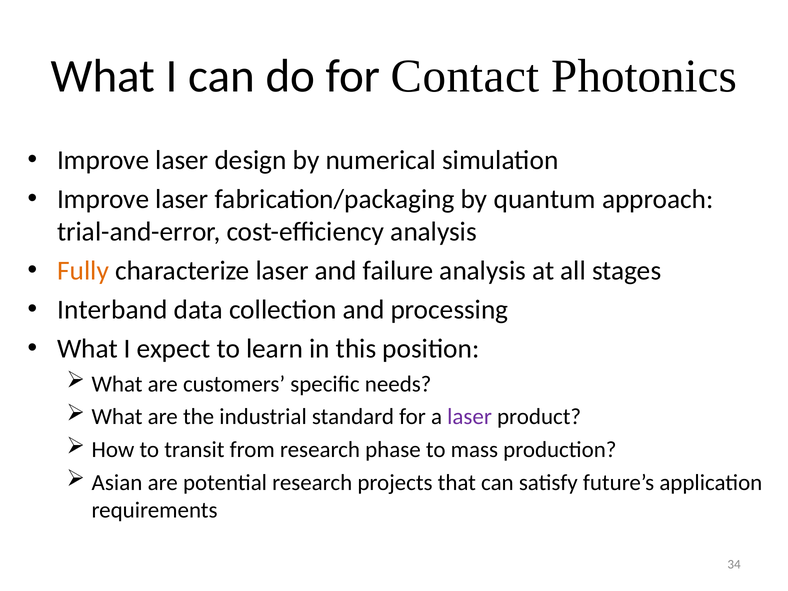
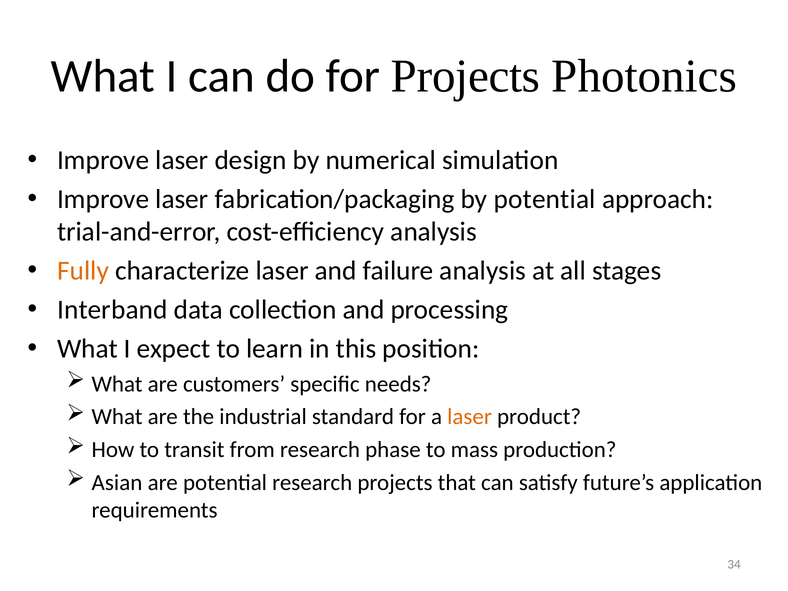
for Contact: Contact -> Projects (466, 76)
by quantum: quantum -> potential (545, 199)
laser colour: purple -> orange (470, 417)
